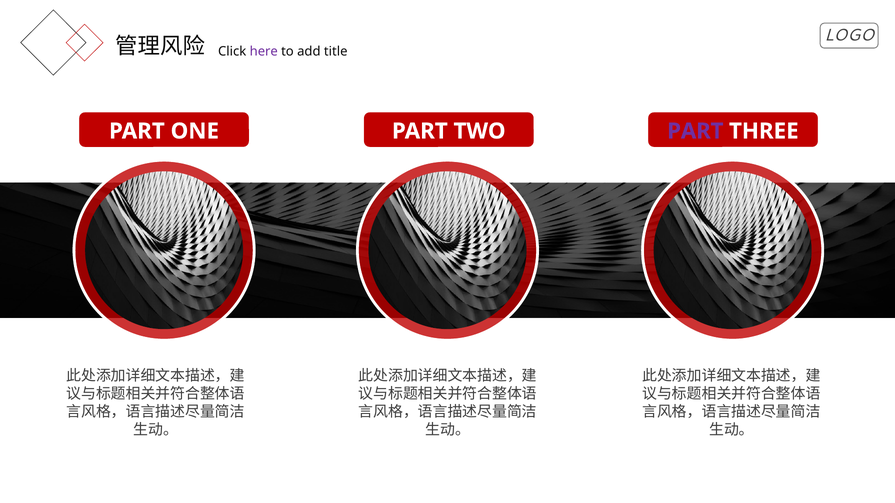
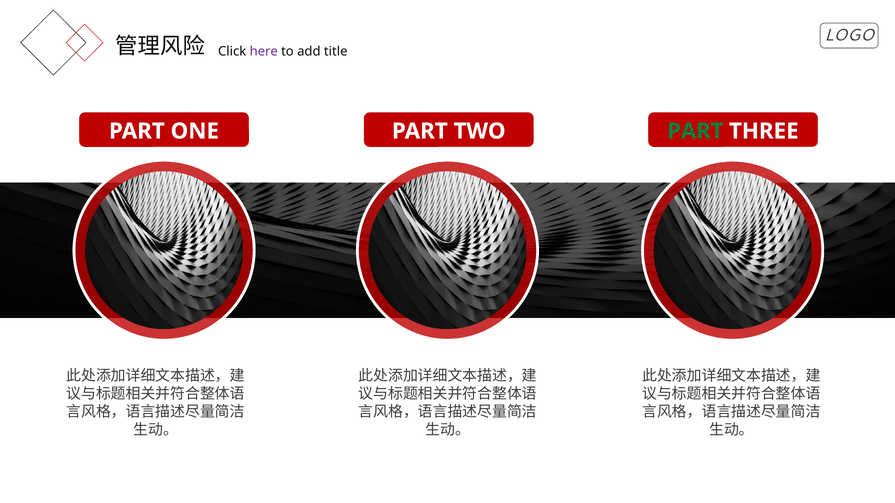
PART colour: purple -> green (695, 131)
